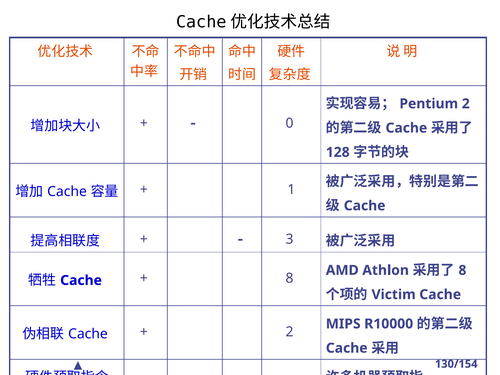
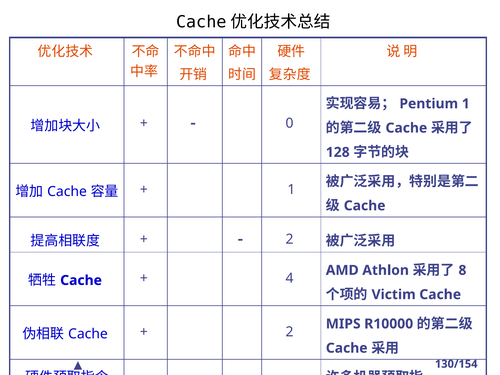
2: 2 -> 1 (466, 104)
3: 3 -> 2 (290, 239)
8: 8 -> 4 (290, 278)
